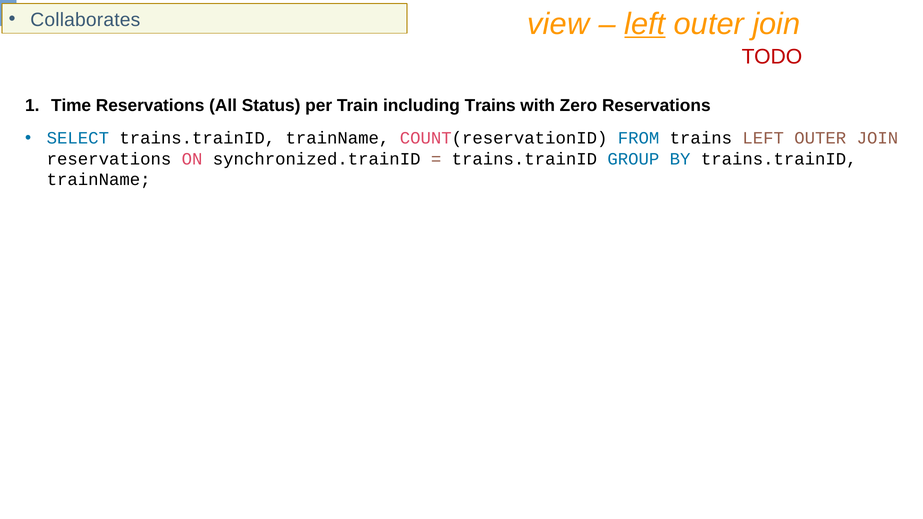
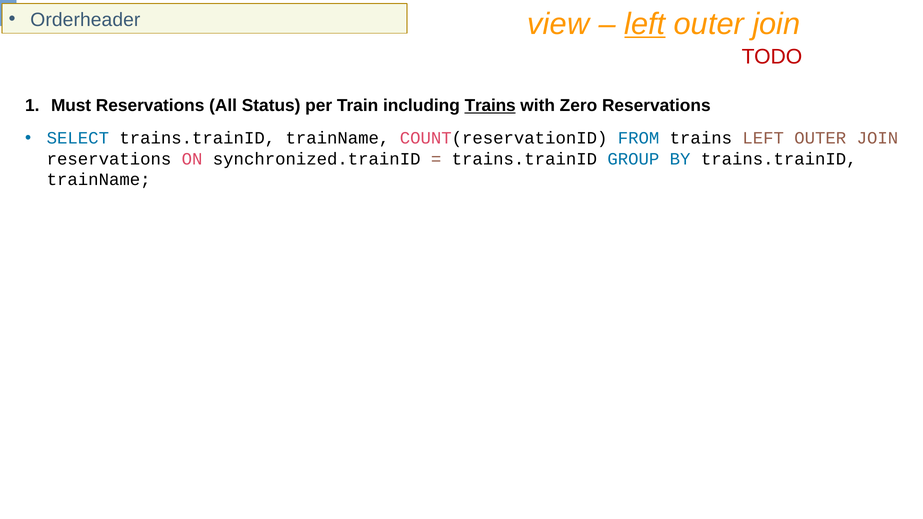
Collaborates: Collaborates -> Orderheader (85, 20)
Time: Time -> Must (71, 106)
Trains underline: none -> present (490, 106)
